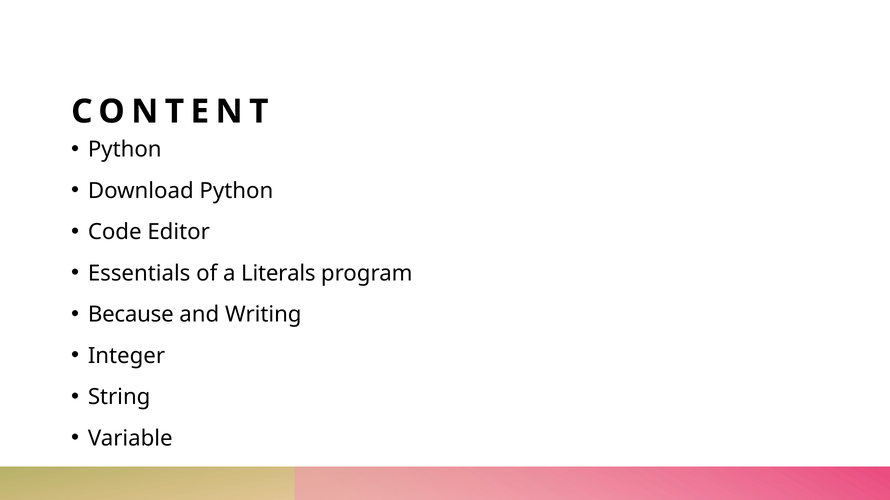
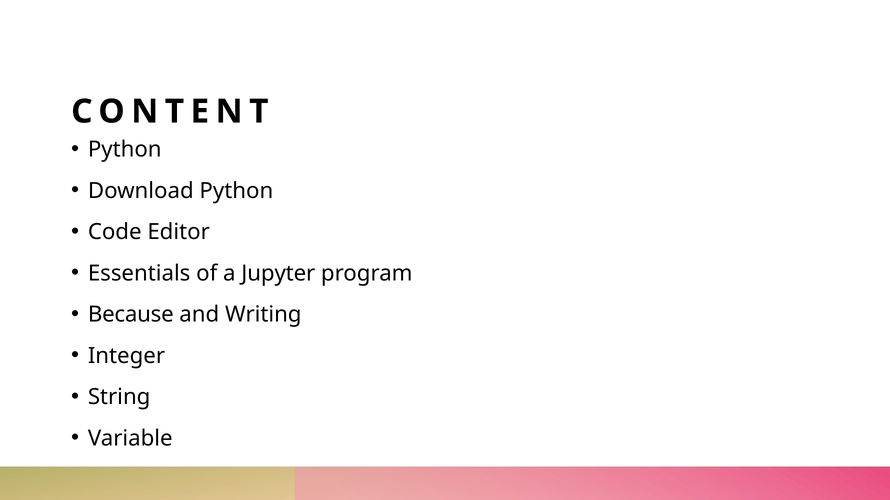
Literals: Literals -> Jupyter (278, 274)
